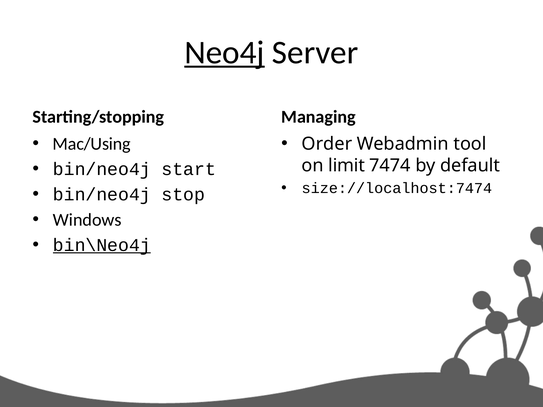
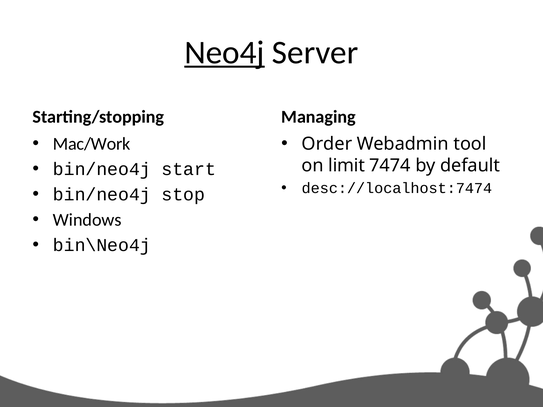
Mac/Using: Mac/Using -> Mac/Work (92, 144)
size://localhost:7474: size://localhost:7474 -> desc://localhost:7474 (397, 188)
bin\Neo4j underline: present -> none (102, 245)
